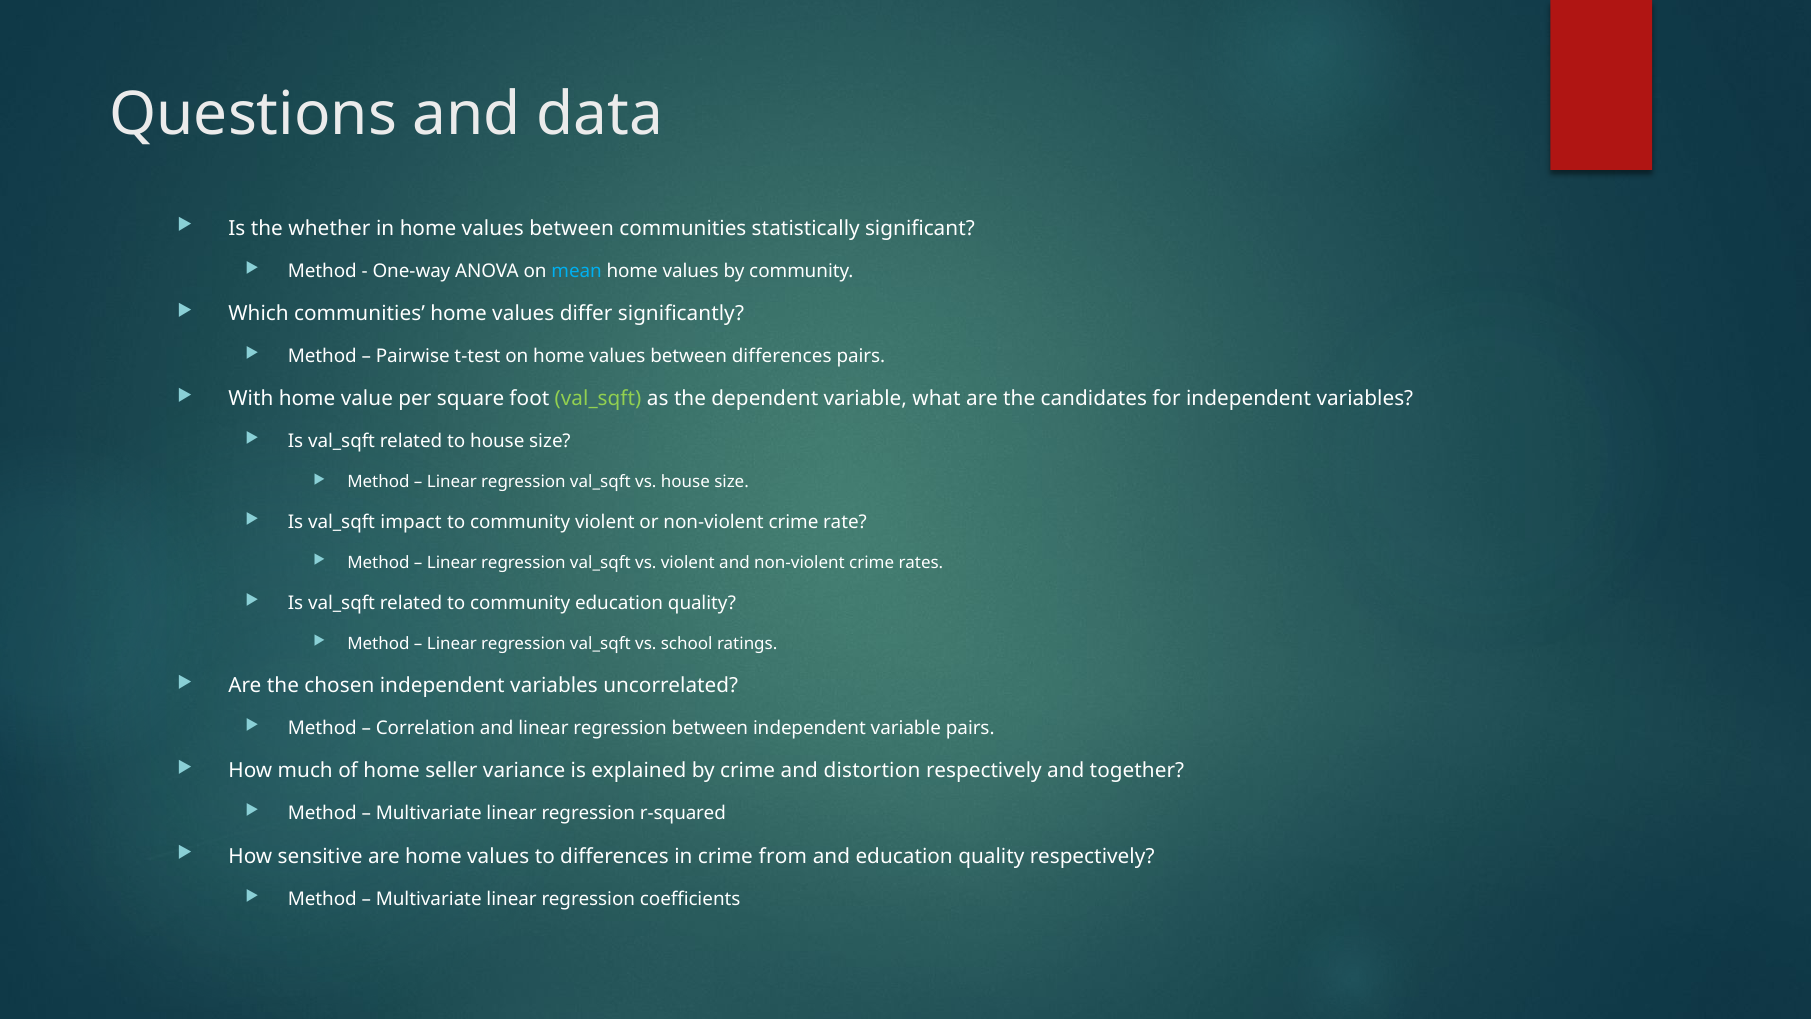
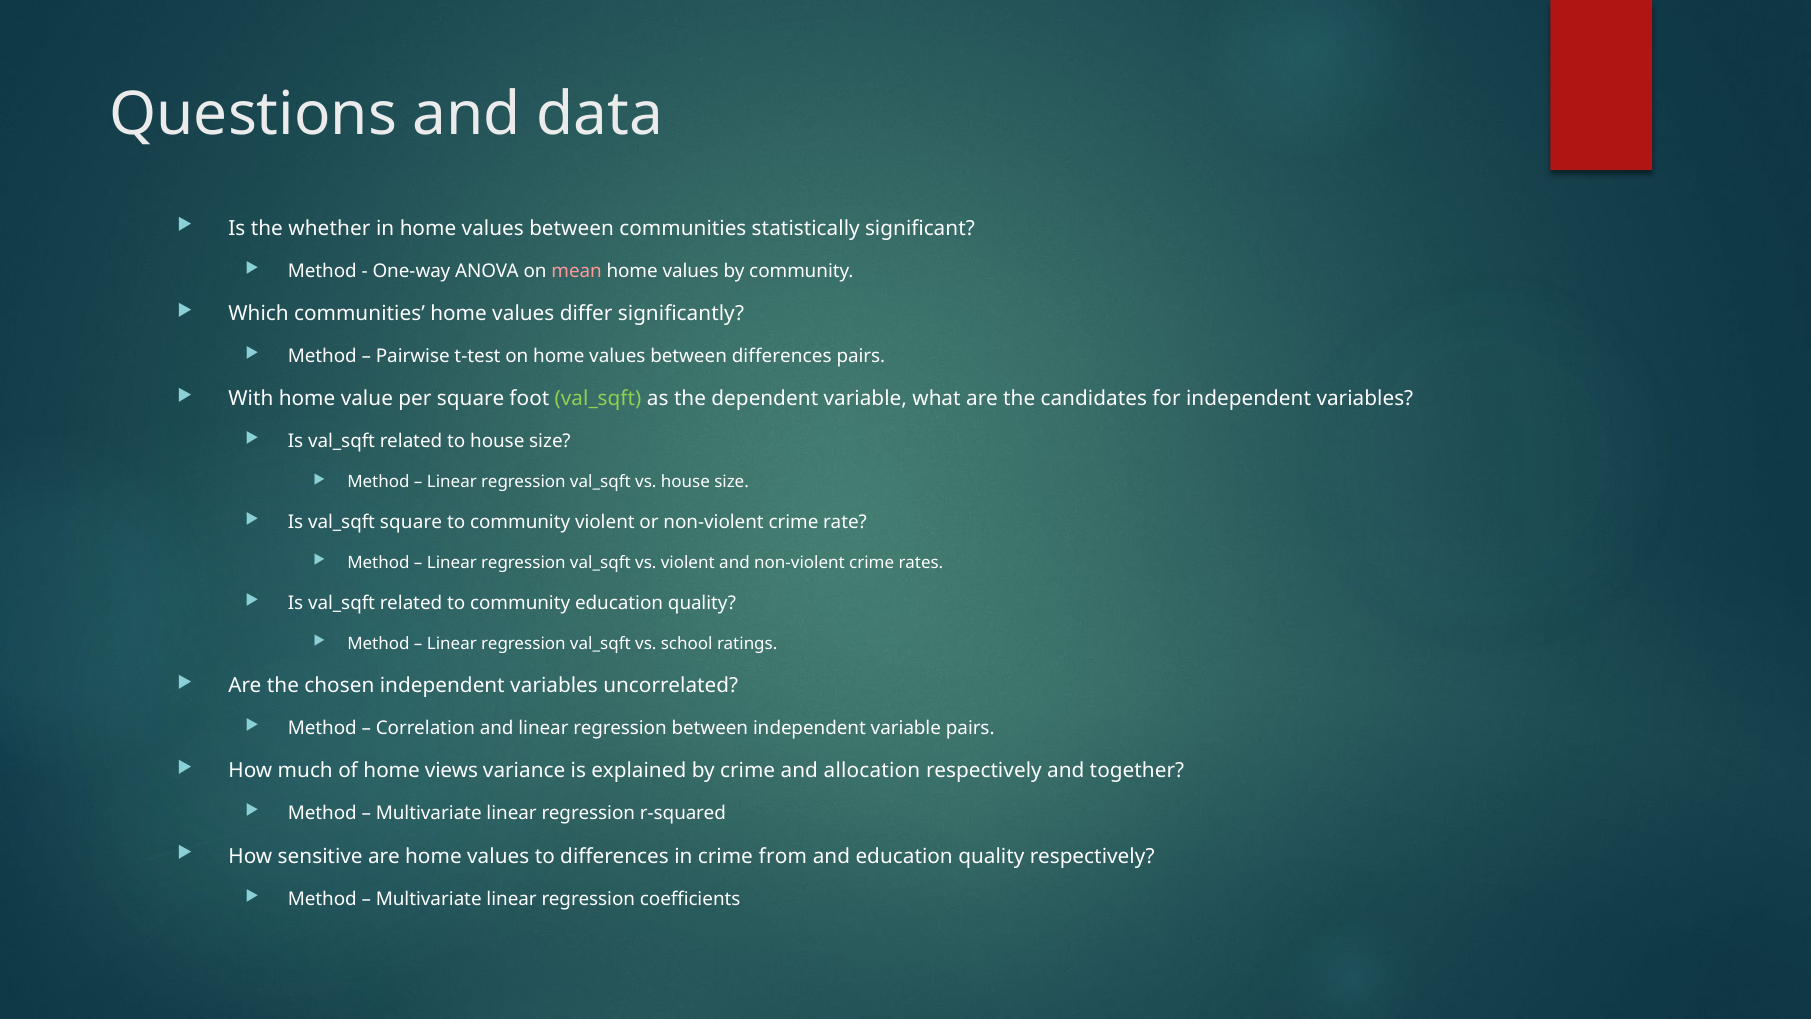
mean colour: light blue -> pink (577, 271)
val_sqft impact: impact -> square (411, 522)
seller: seller -> views (452, 771)
distortion: distortion -> allocation (872, 771)
